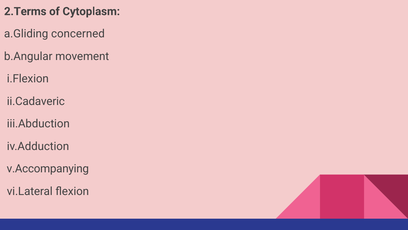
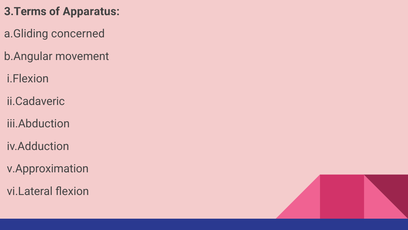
2.Terms: 2.Terms -> 3.Terms (25, 11)
Cytoplasm: Cytoplasm -> Apparatus (91, 11)
v.Accompanying: v.Accompanying -> v.Approximation (48, 168)
